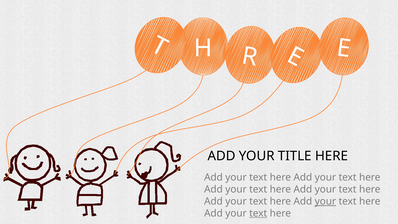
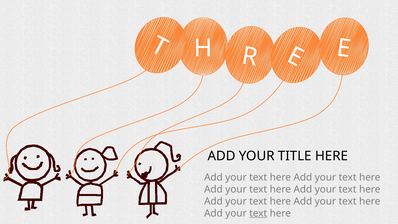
your underline: present -> none (325, 201)
